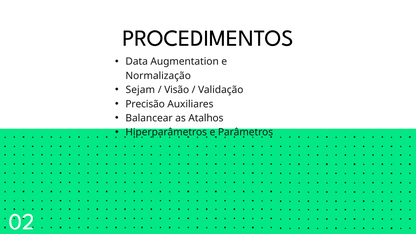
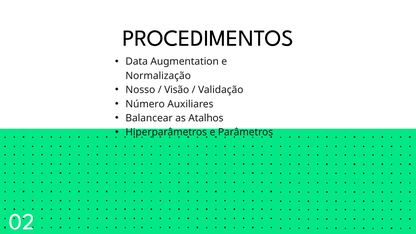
Sejam: Sejam -> Nosso (140, 90)
Precisão: Precisão -> Número (145, 104)
